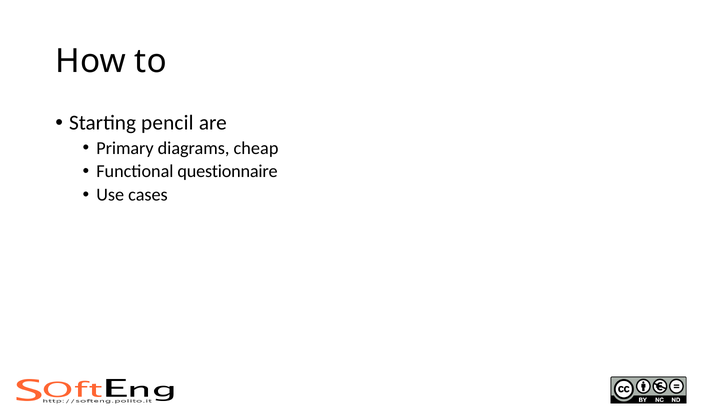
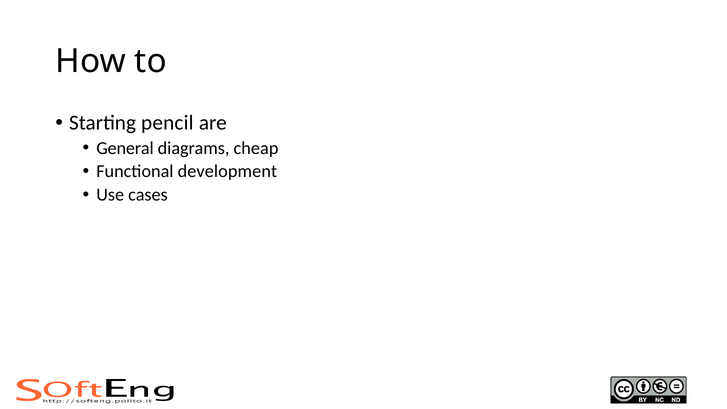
Primary: Primary -> General (125, 148)
questionnaire: questionnaire -> development (227, 171)
